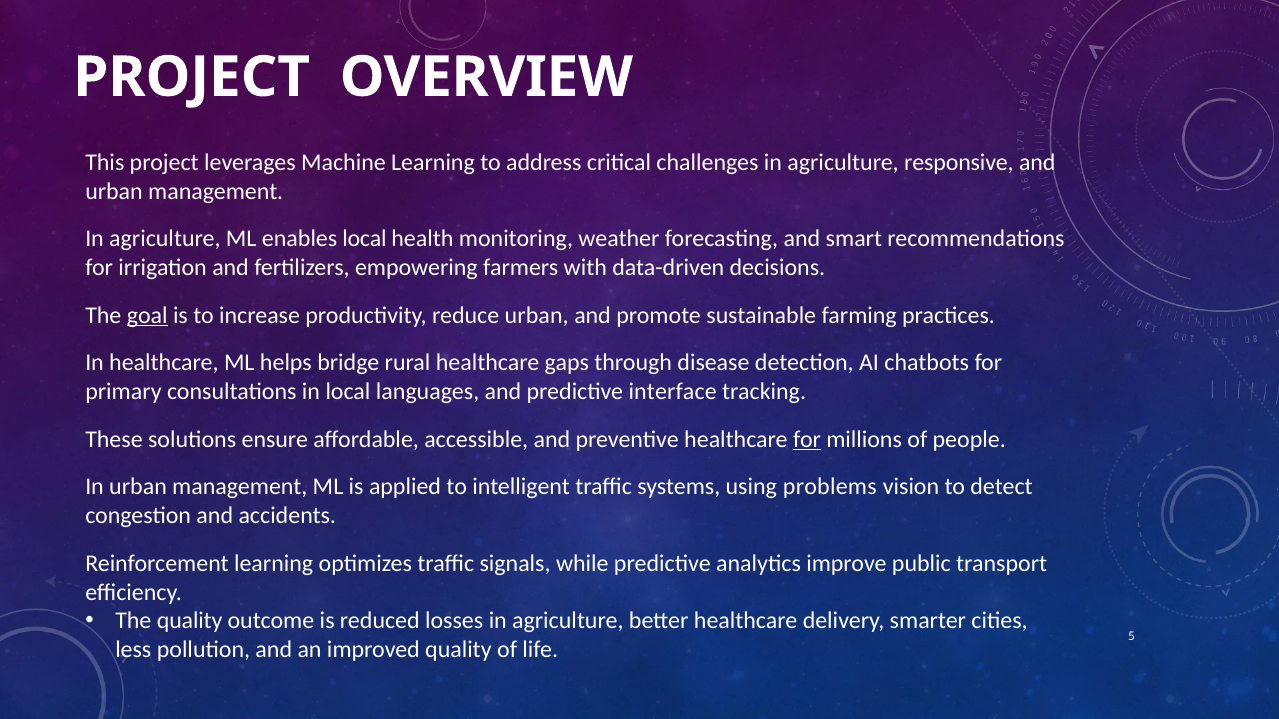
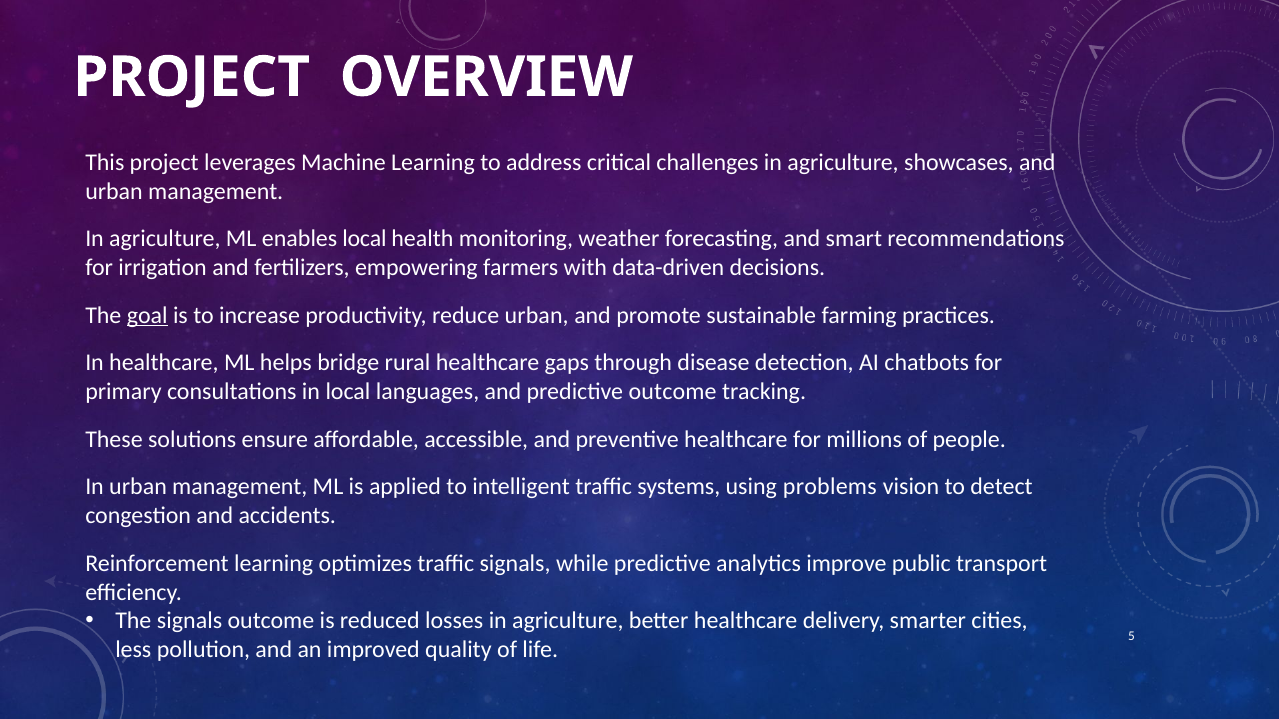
responsive: responsive -> showcases (959, 163)
predictive interface: interface -> outcome (673, 392)
for underline: present -> none (807, 440)
The quality: quality -> signals (190, 621)
